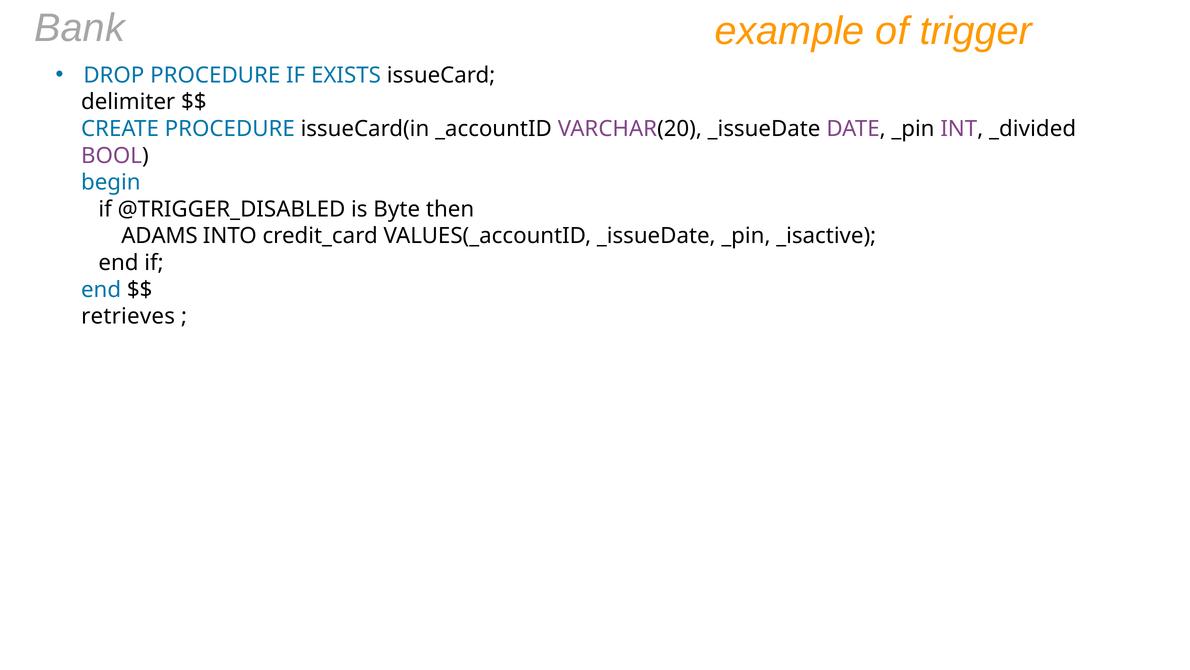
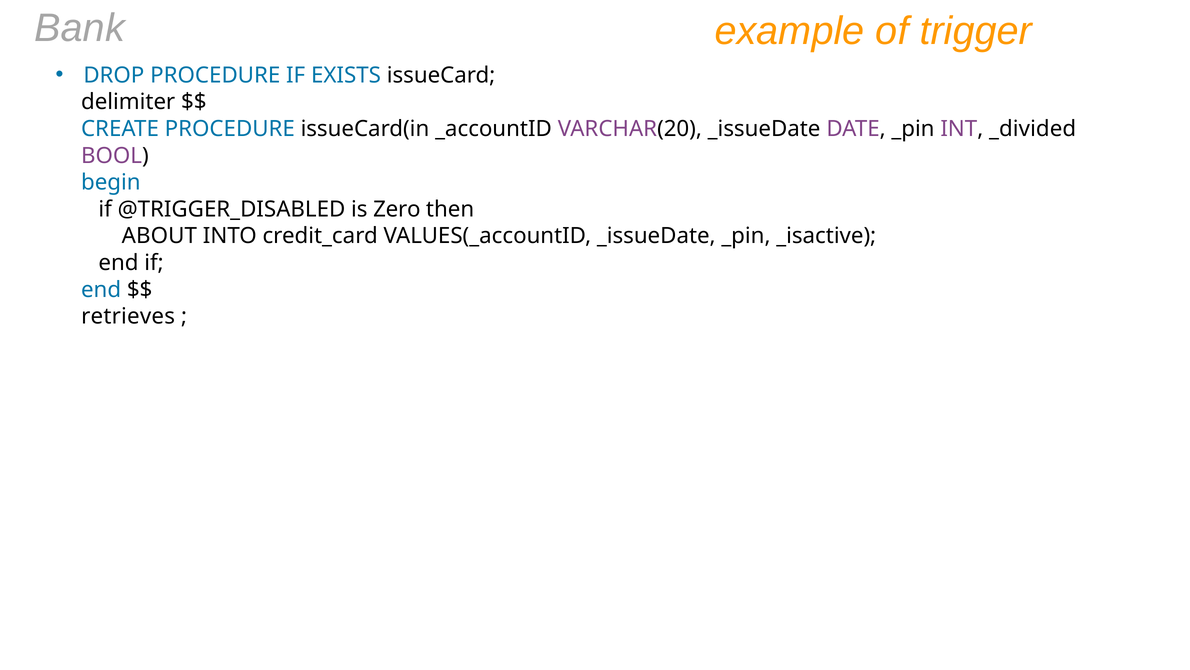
Byte: Byte -> Zero (397, 209)
ADAMS: ADAMS -> ABOUT (159, 236)
